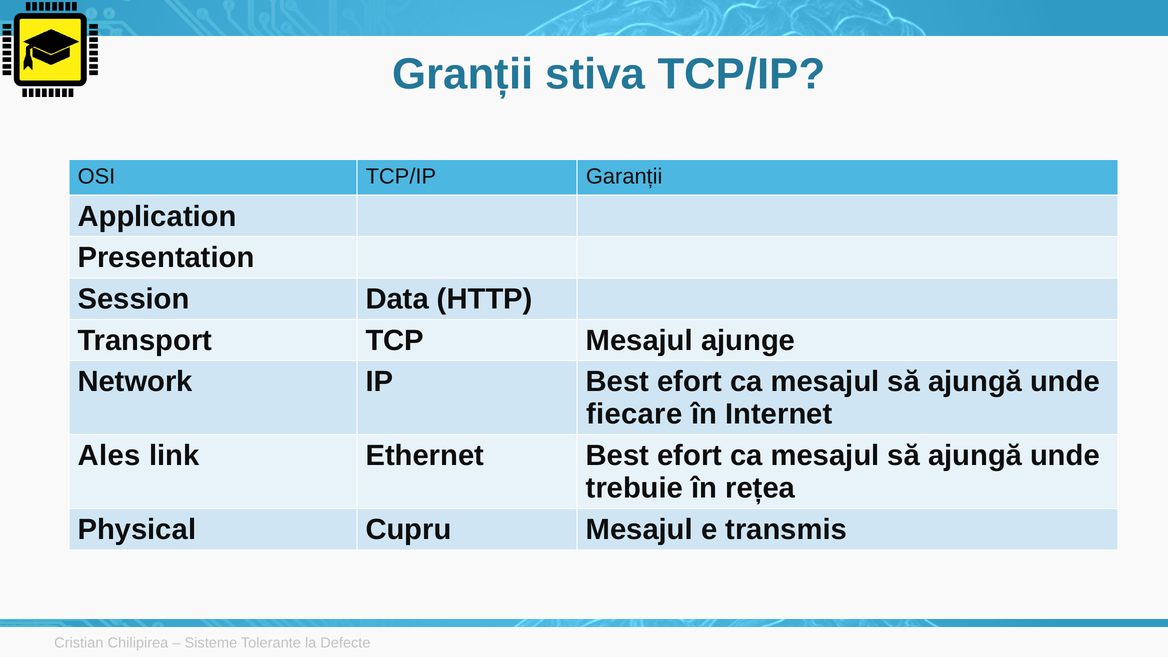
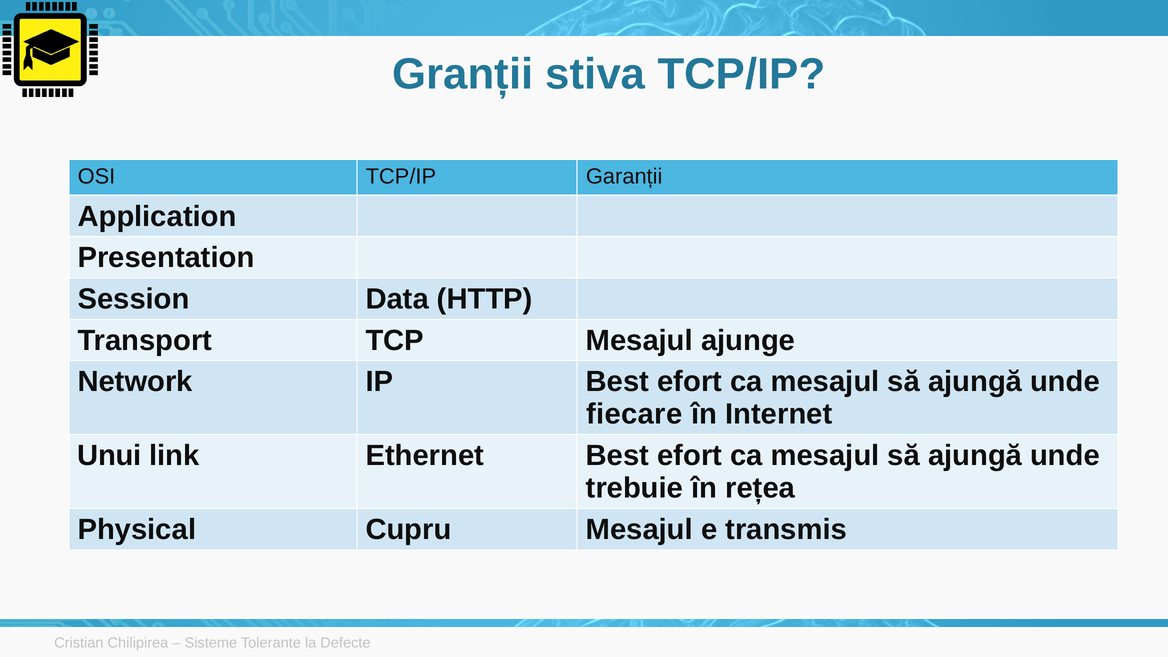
Ales: Ales -> Unui (109, 456)
